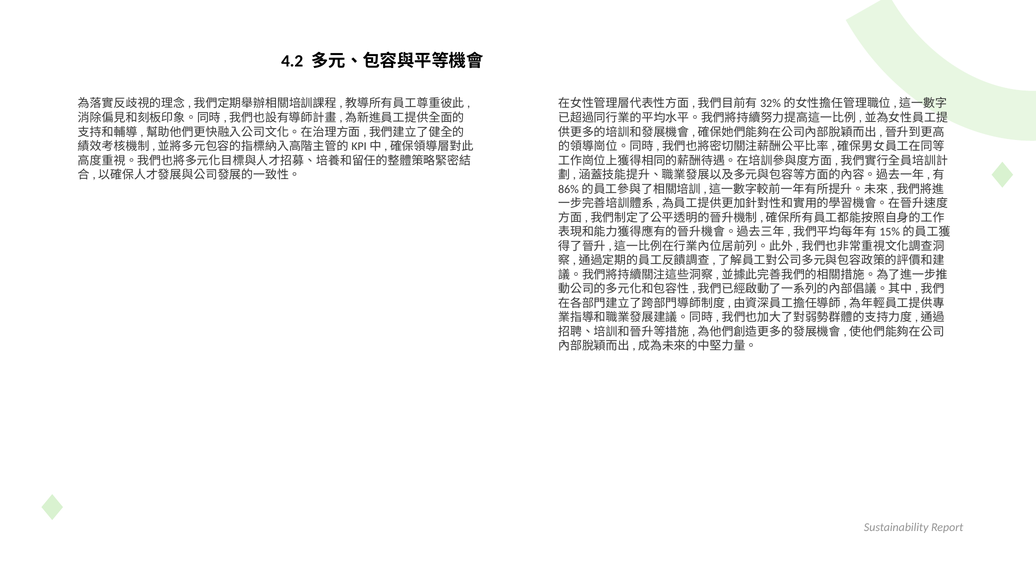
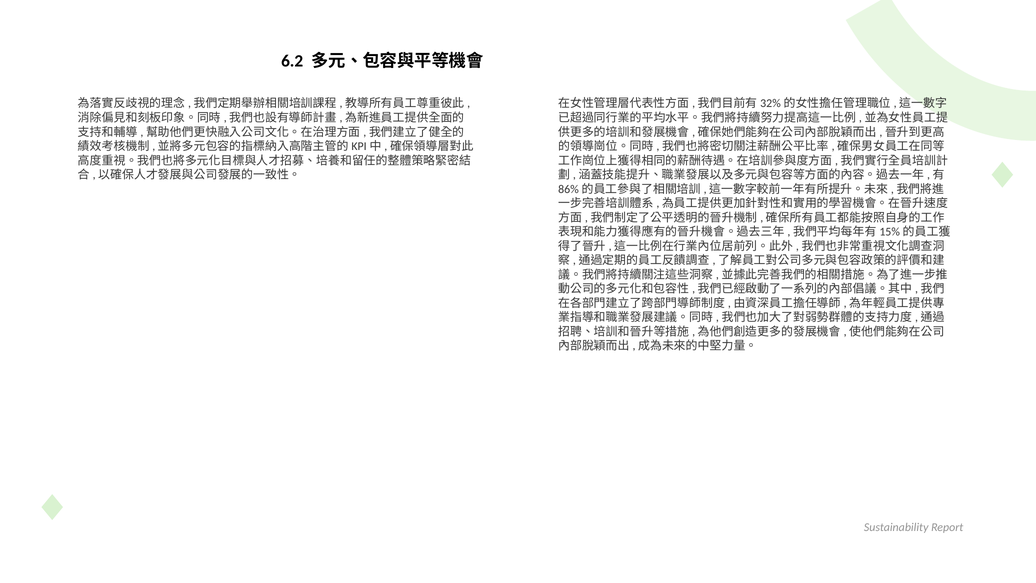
4.2: 4.2 -> 6.2 (292, 61)
